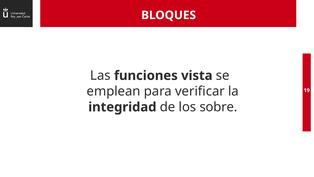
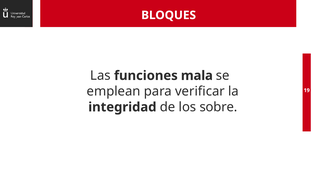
vista: vista -> mala (197, 75)
